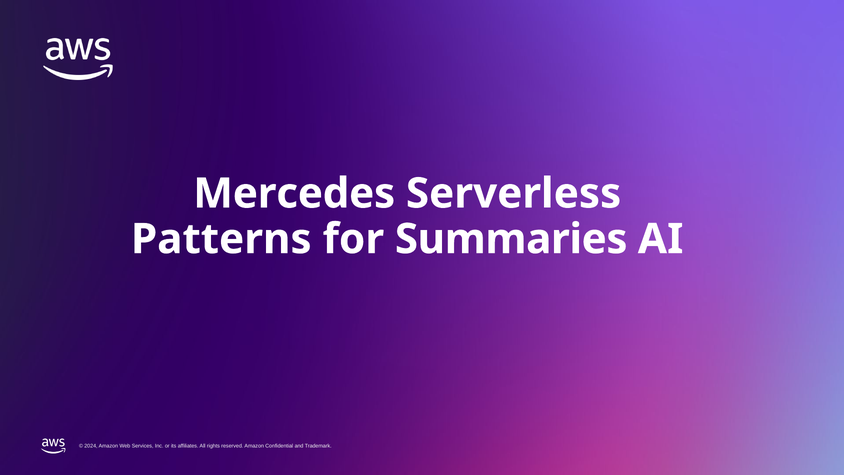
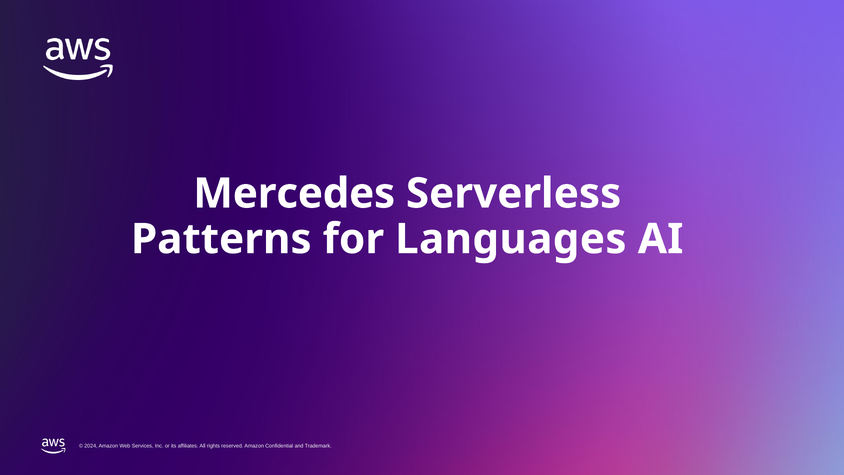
Summaries: Summaries -> Languages (511, 239)
